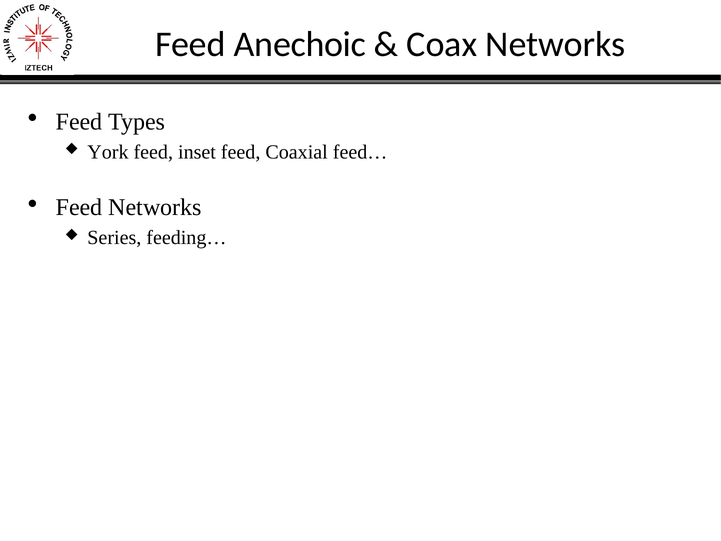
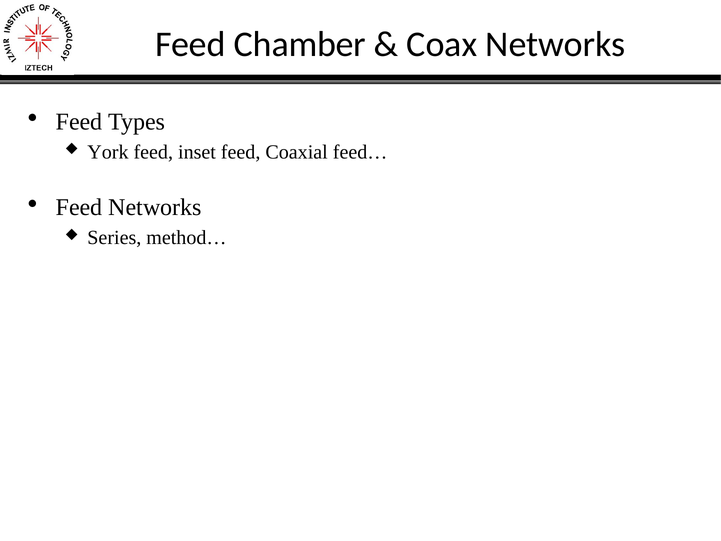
Anechoic: Anechoic -> Chamber (300, 45)
feeding…: feeding… -> method… (186, 238)
